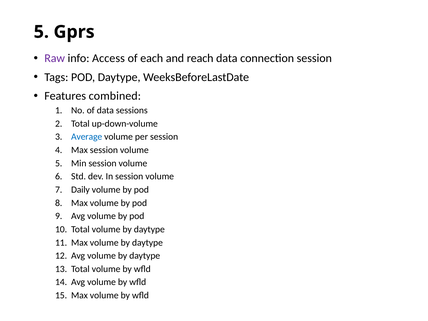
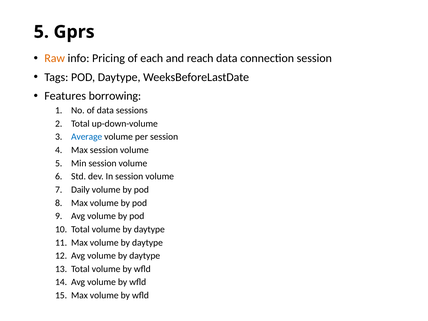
Raw colour: purple -> orange (55, 58)
Access: Access -> Pricing (109, 58)
combined: combined -> borrowing (115, 96)
